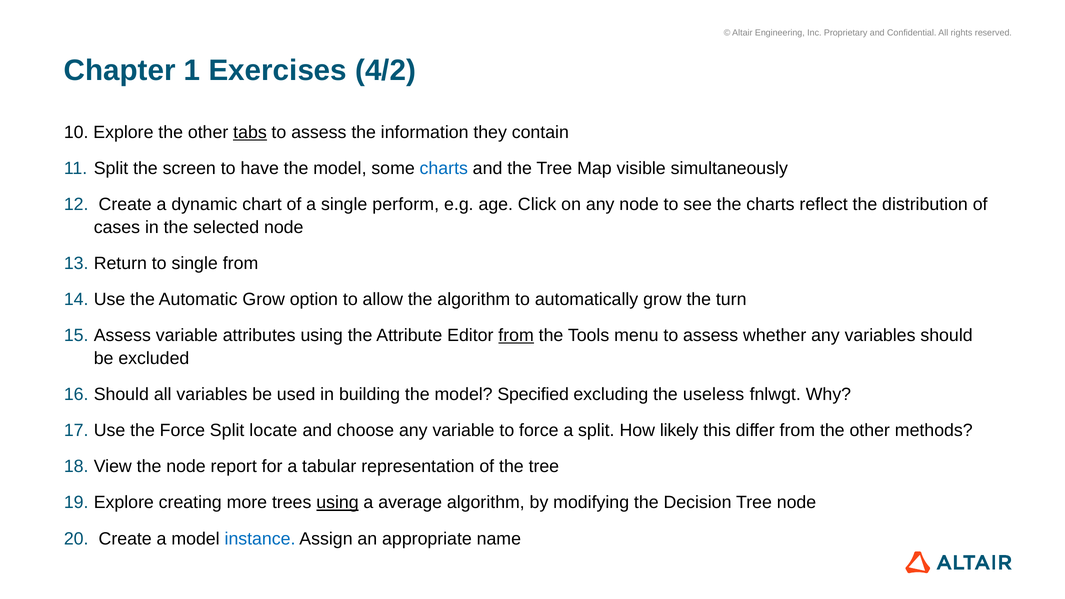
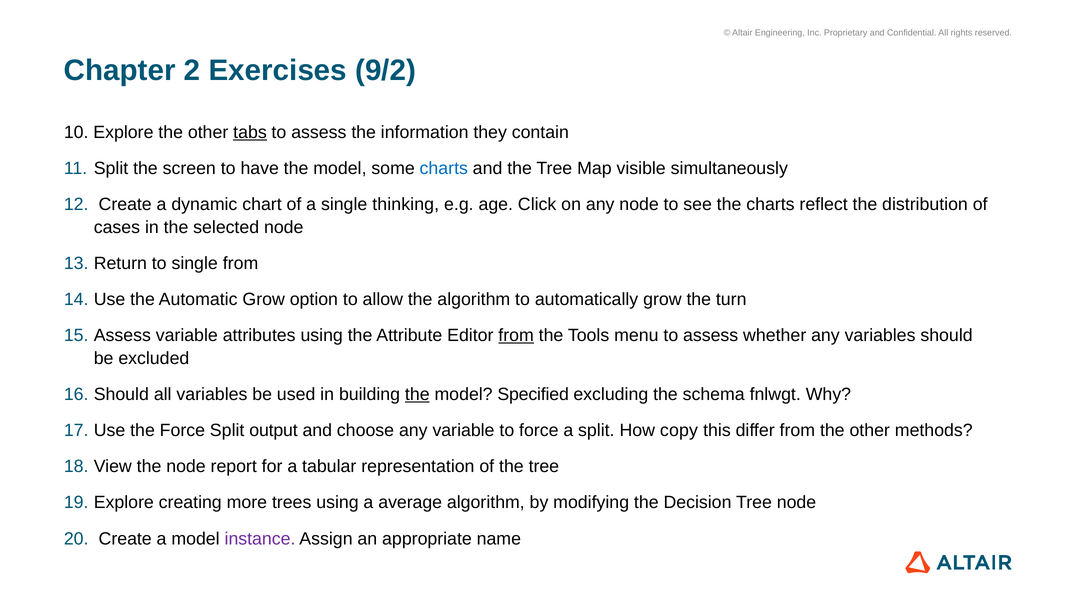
1: 1 -> 2 (192, 70)
4/2: 4/2 -> 9/2 (386, 70)
perform: perform -> thinking (406, 204)
the underline: none -> present (417, 394)
useless: useless -> schema (714, 394)
locate: locate -> output (274, 431)
likely: likely -> copy (679, 431)
using underline: present -> none (337, 503)
instance colour: blue -> purple (260, 539)
